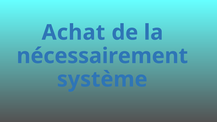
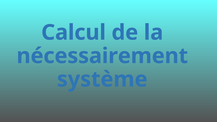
Achat: Achat -> Calcul (74, 33)
